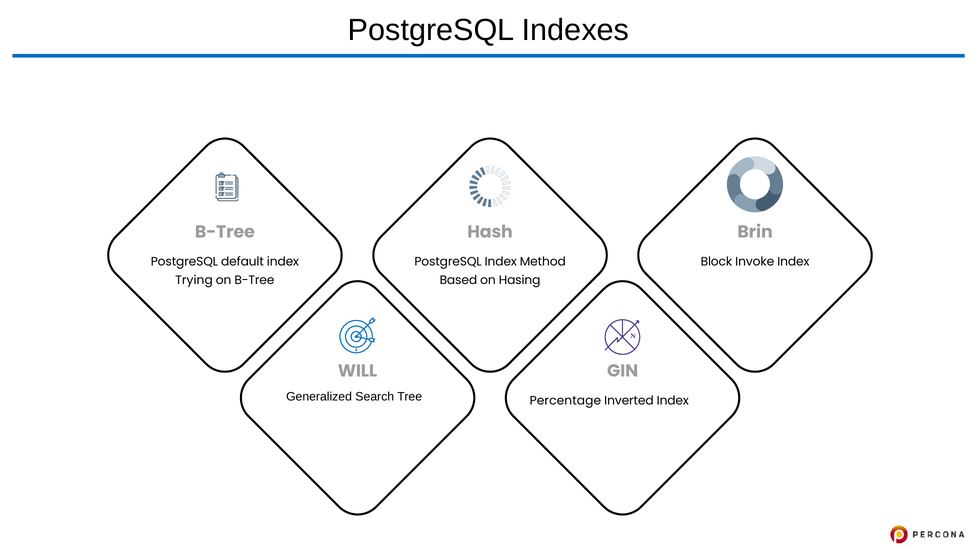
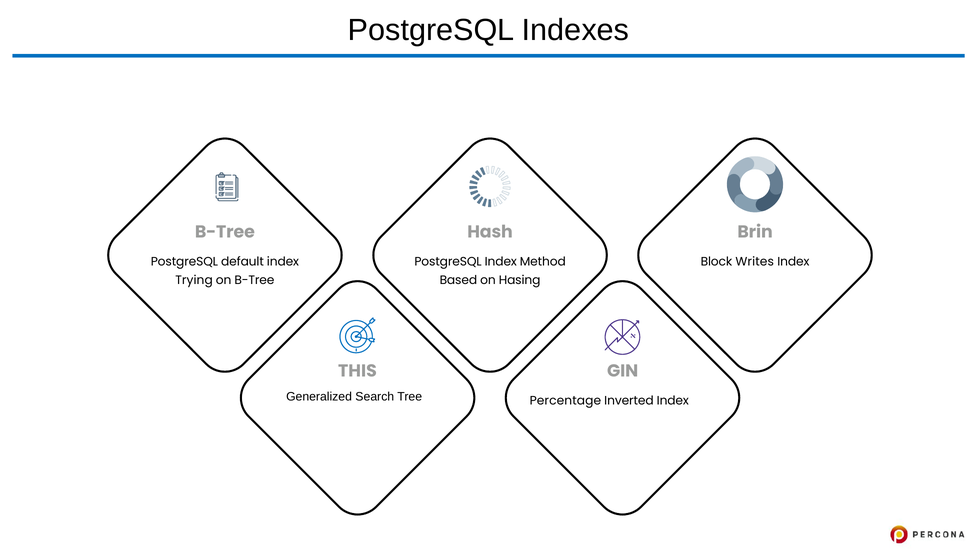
Invoke: Invoke -> Writes (755, 262)
WILL: WILL -> THIS (357, 371)
